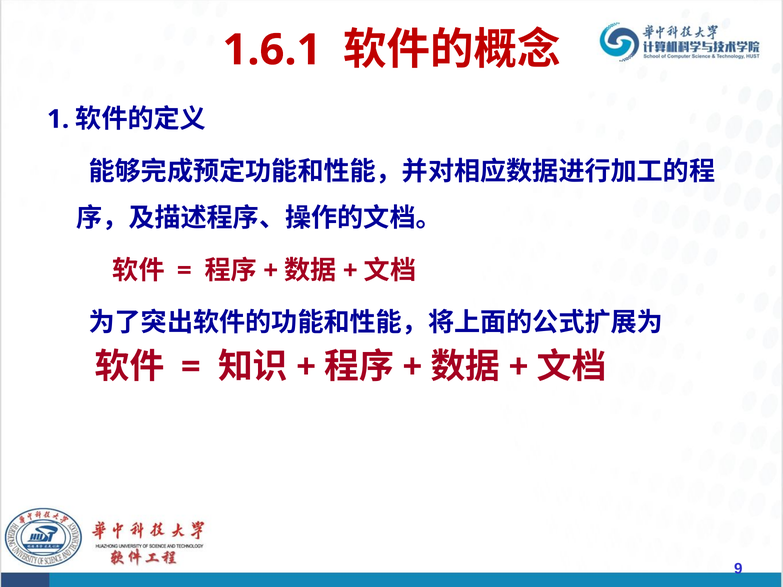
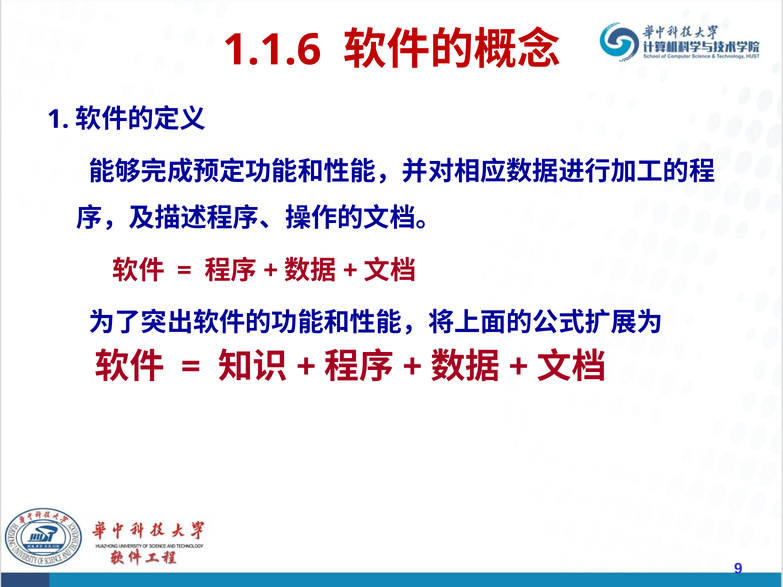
1.6.1: 1.6.1 -> 1.1.6 (272, 50)
